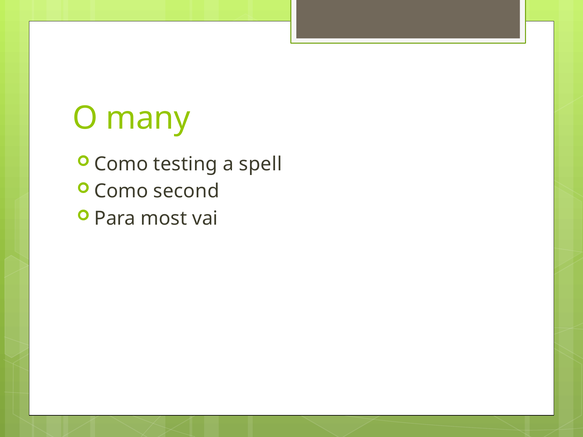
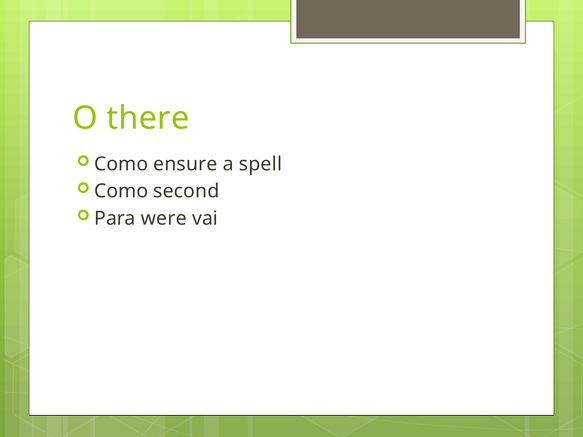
many: many -> there (148, 118)
testing: testing -> ensure (185, 164)
most: most -> were (164, 218)
